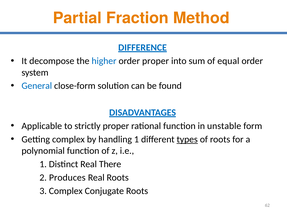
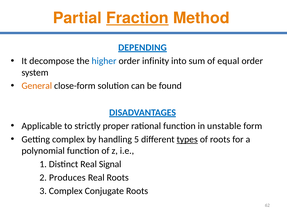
Fraction underline: none -> present (137, 18)
DIFFERENCE: DIFFERENCE -> DEPENDING (142, 48)
order proper: proper -> infinity (156, 61)
General colour: blue -> orange (37, 86)
handling 1: 1 -> 5 (137, 139)
There: There -> Signal (110, 164)
